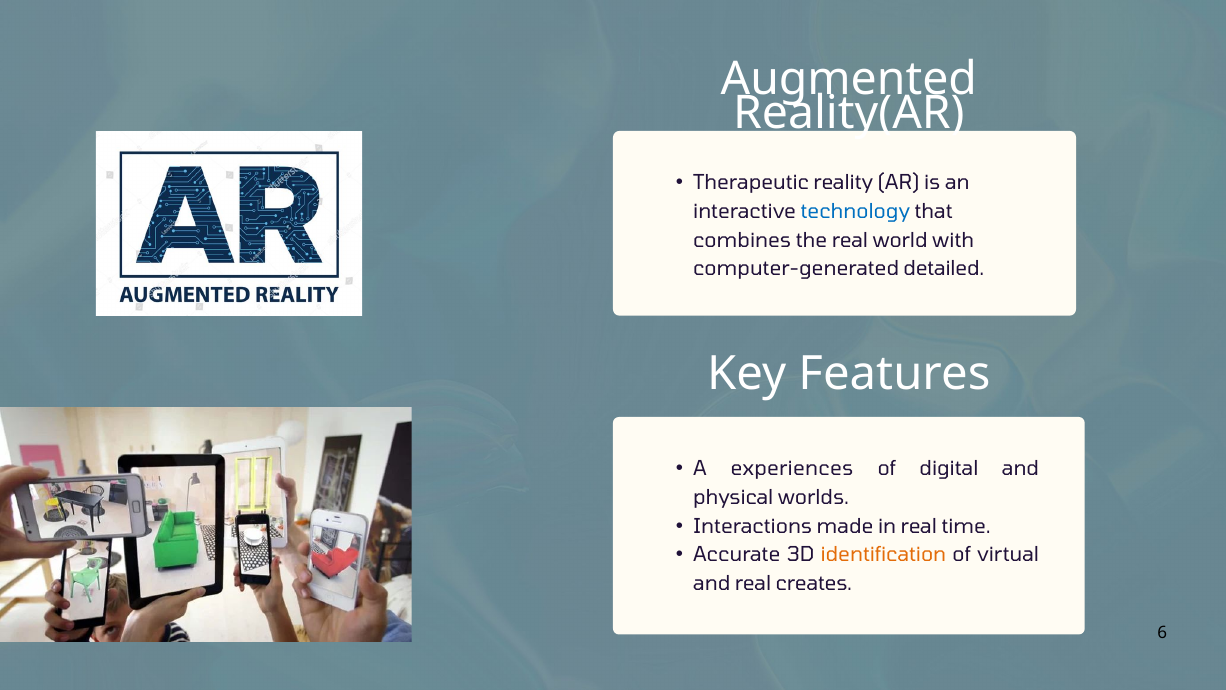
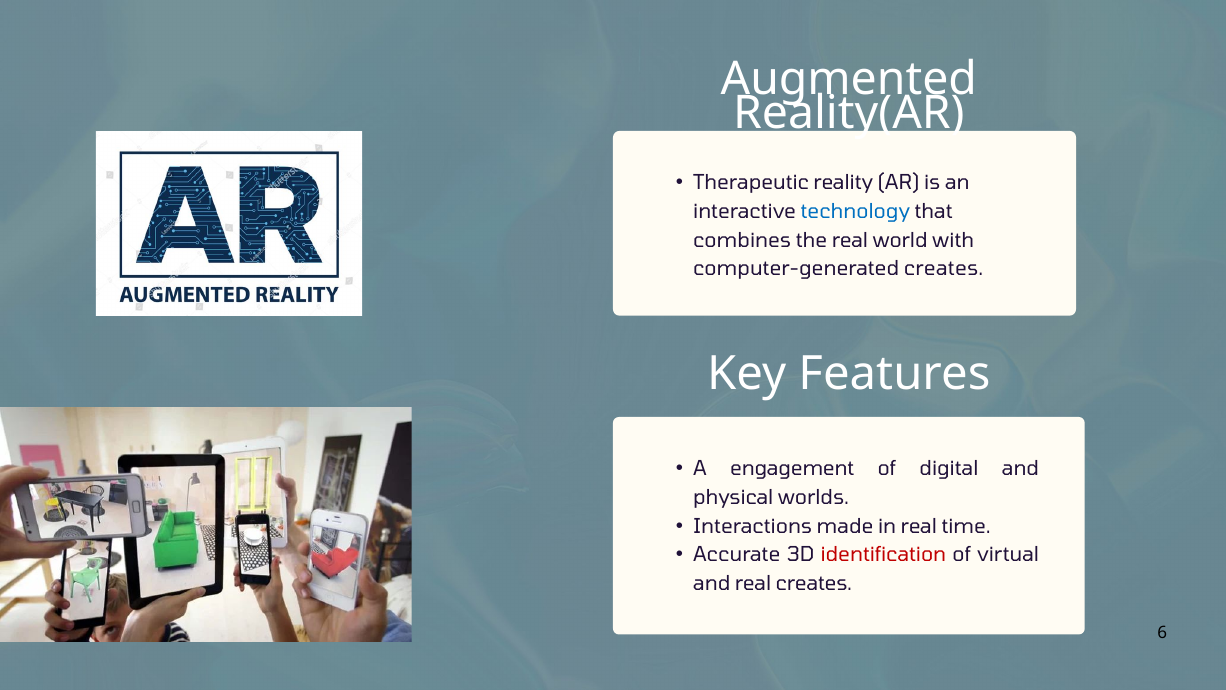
computer-generated detailed: detailed -> creates (944, 269)
experiences: experiences -> engagement (792, 469)
identification colour: orange -> red (883, 555)
